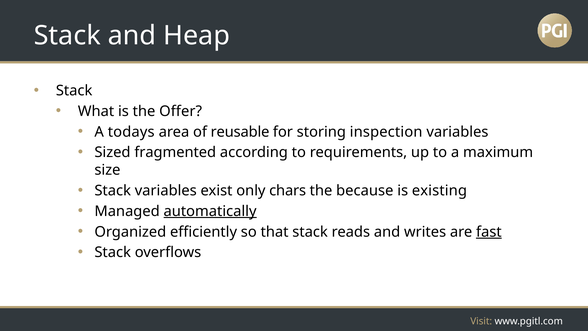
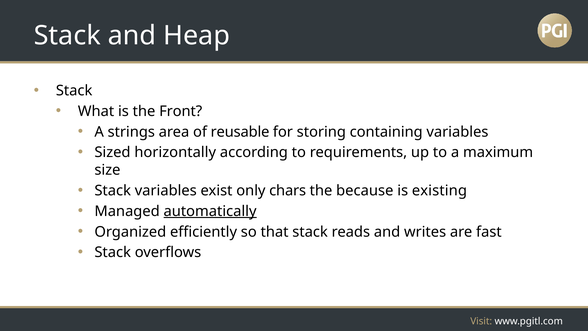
Offer: Offer -> Front (181, 111)
todays: todays -> strings (131, 132)
inspection: inspection -> containing (386, 132)
fragmented: fragmented -> horizontally (175, 152)
fast underline: present -> none (489, 232)
